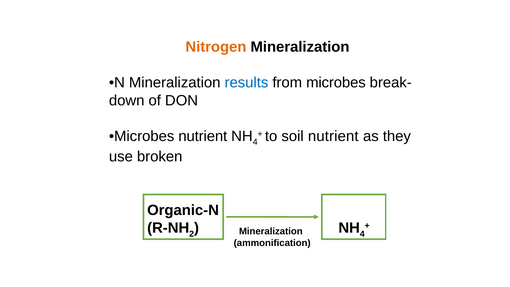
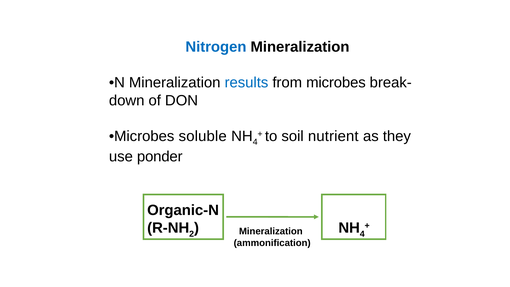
Nitrogen colour: orange -> blue (216, 47)
Microbes nutrient: nutrient -> soluble (203, 136)
broken: broken -> ponder (160, 157)
